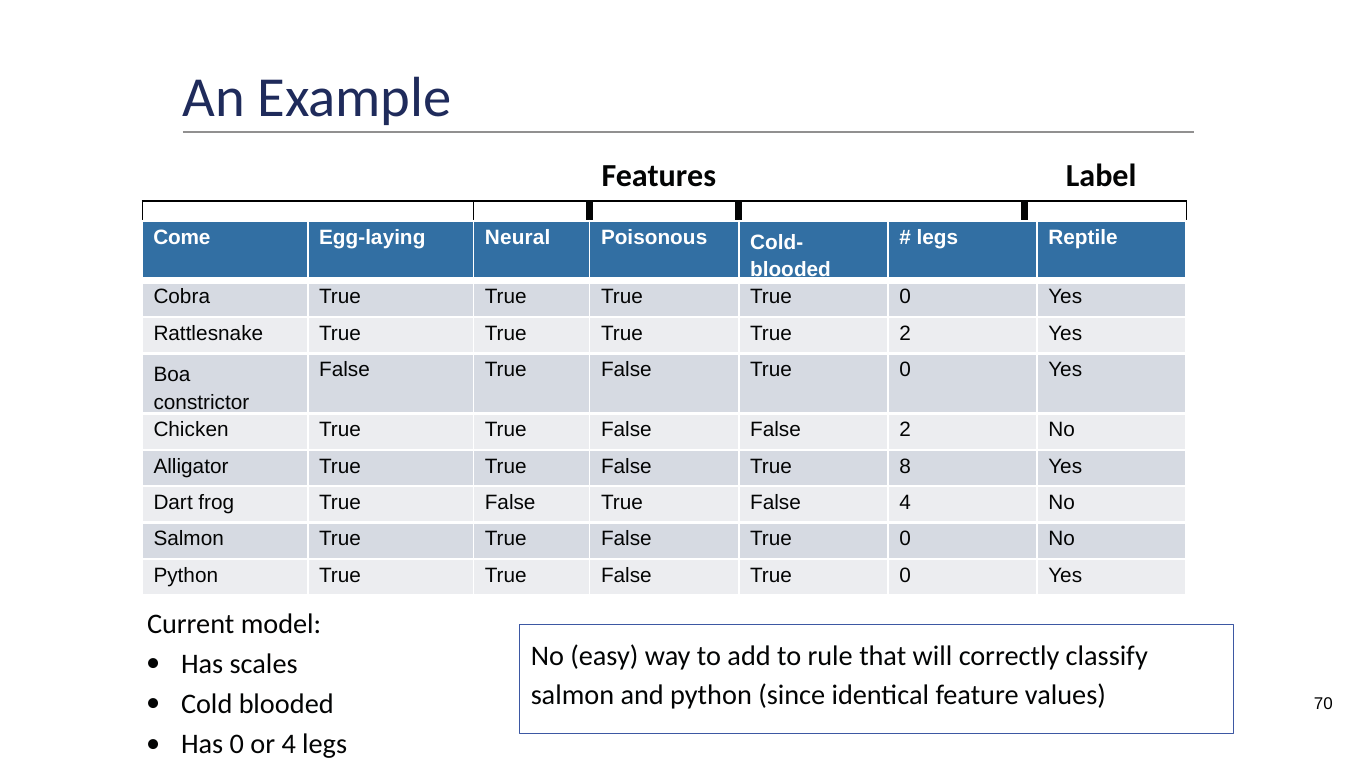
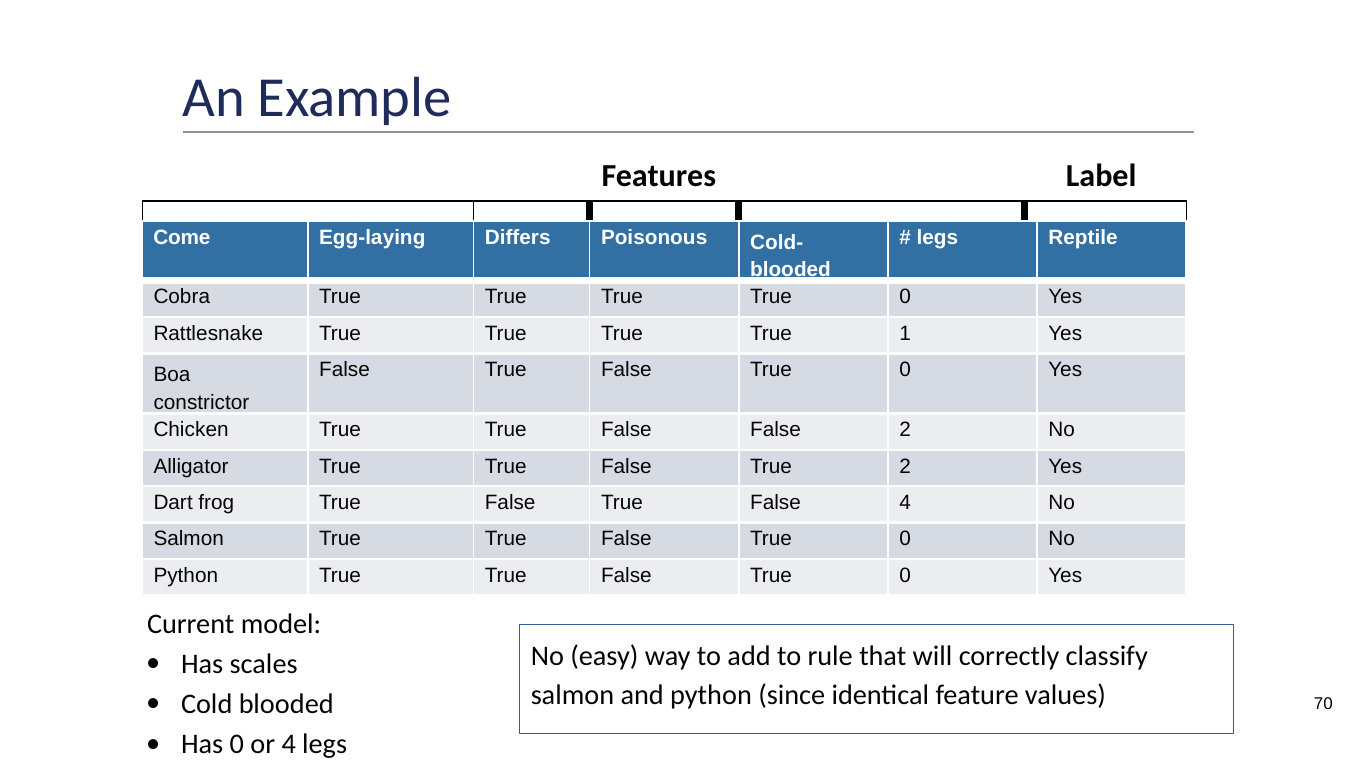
Neural: Neural -> Differs (518, 237)
True 2: 2 -> 1 (905, 334)
True 8: 8 -> 2 (905, 467)
